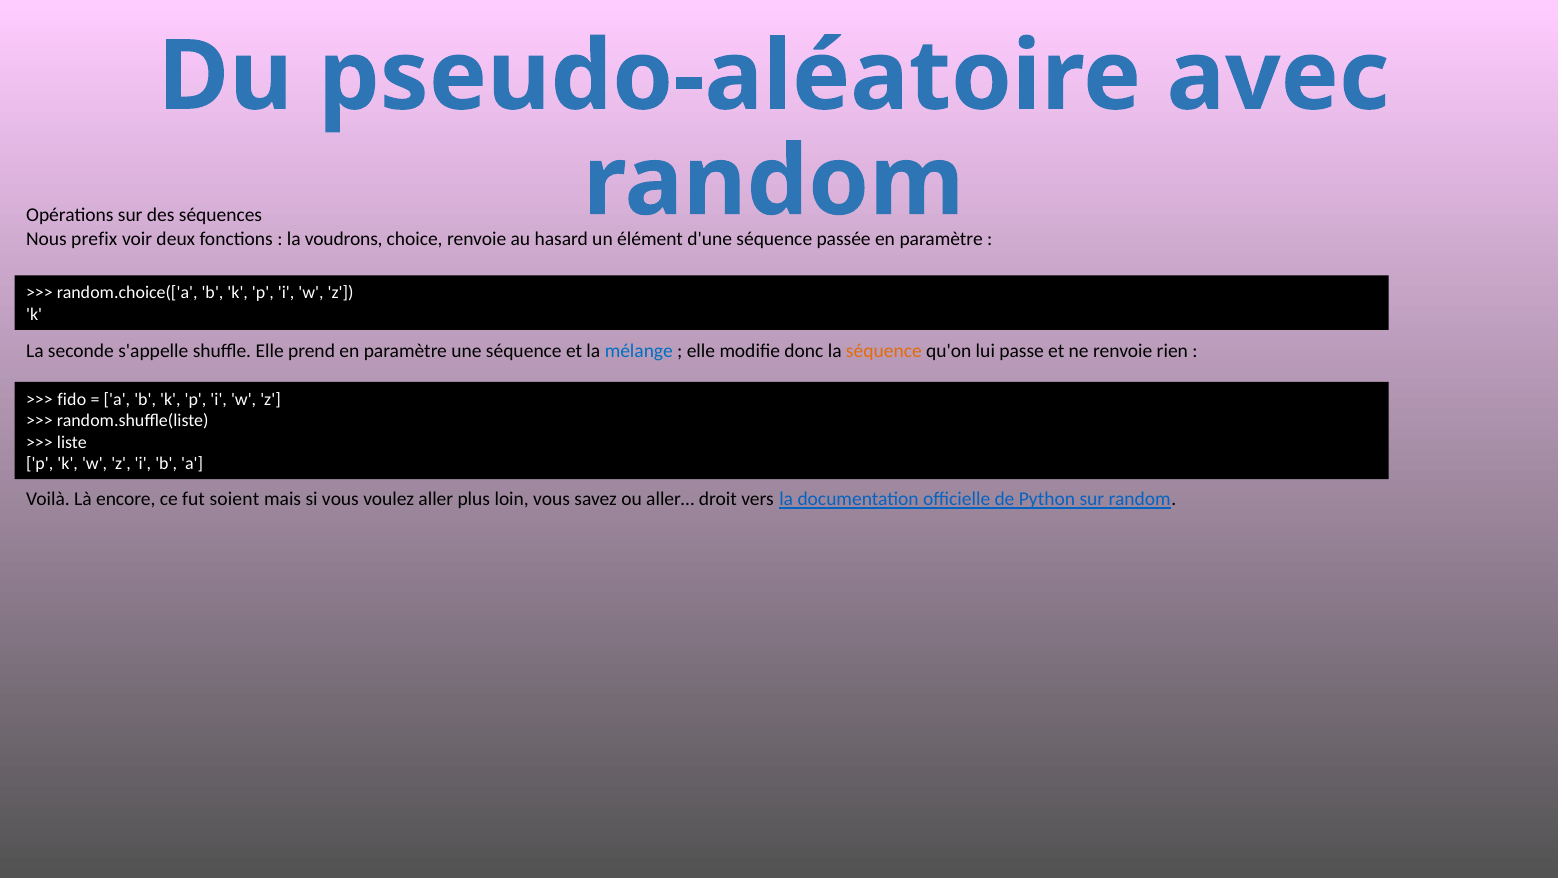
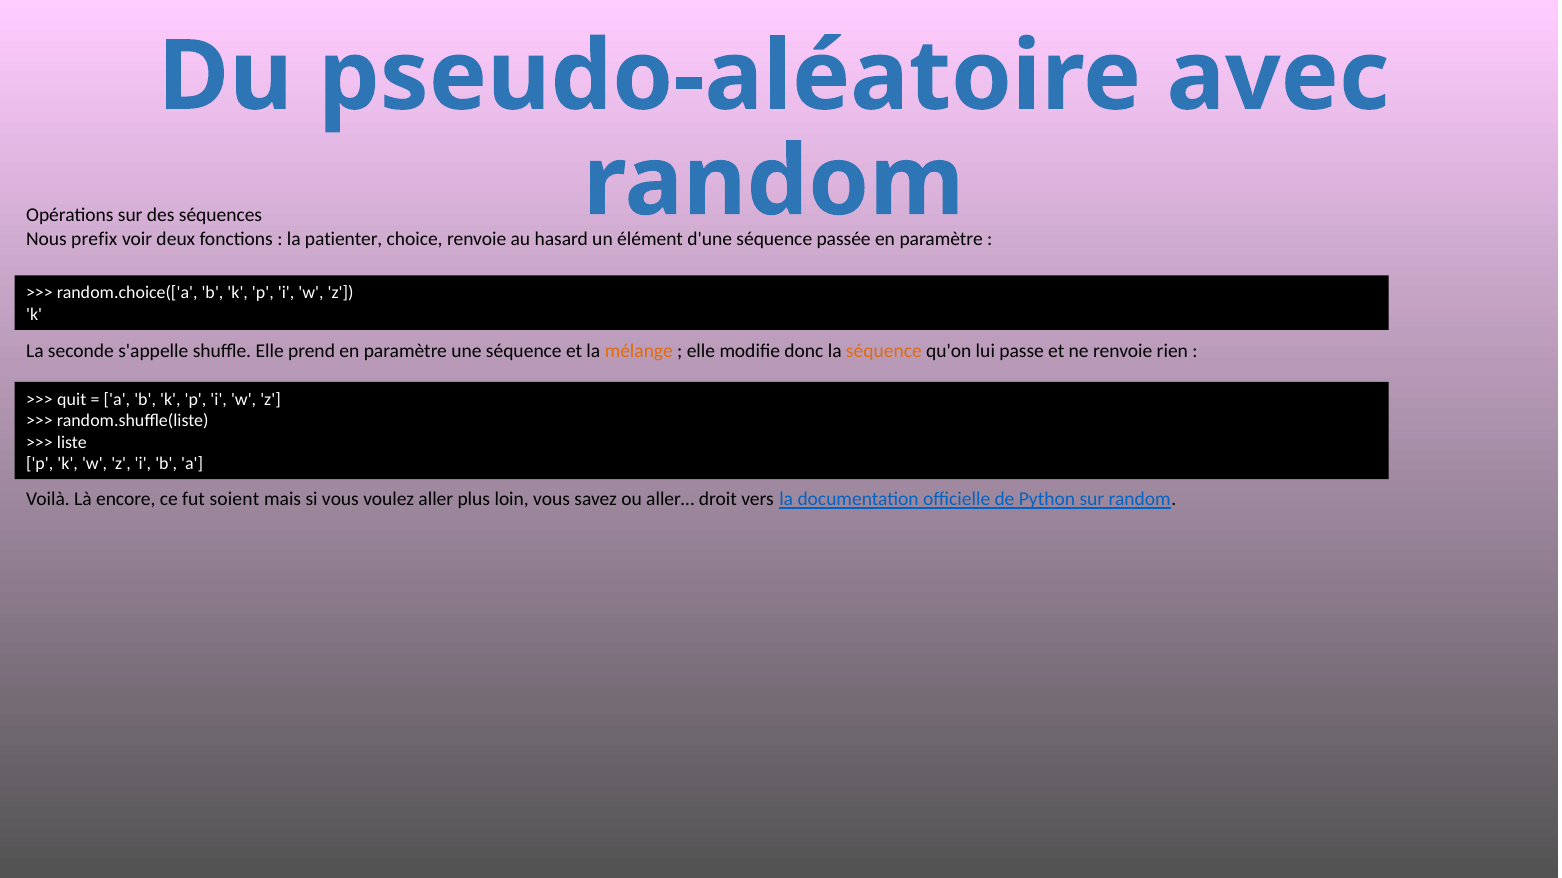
voudrons: voudrons -> patienter (344, 239)
mélange colour: blue -> orange (639, 352)
fido: fido -> quit (72, 400)
